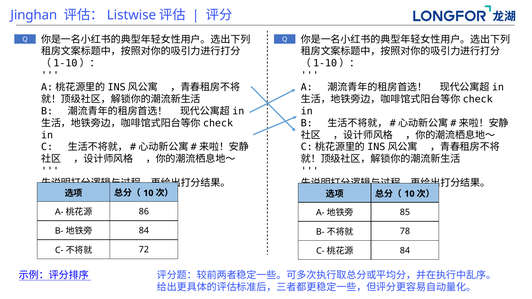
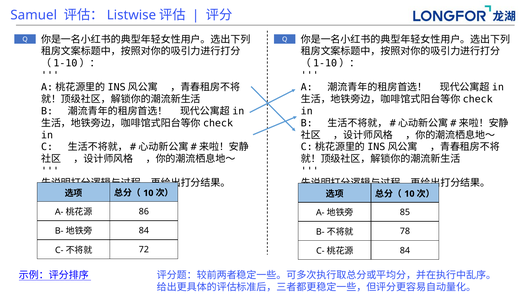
Jinghan: Jinghan -> Samuel (34, 15)
